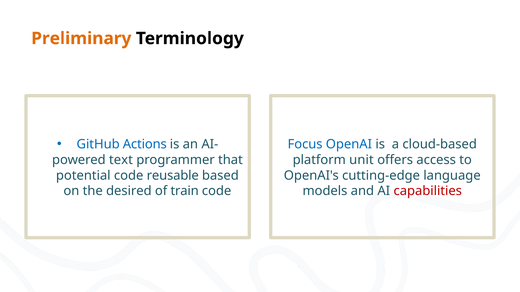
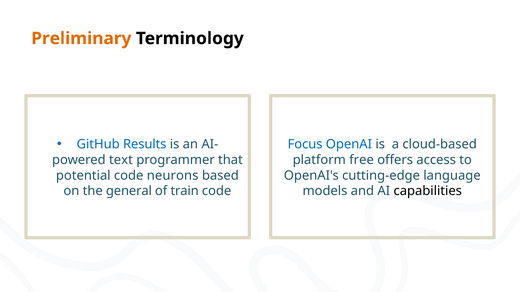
Actions: Actions -> Results (145, 145)
unit: unit -> free (362, 160)
reusable: reusable -> neurons (173, 176)
desired: desired -> general (129, 191)
capabilities colour: red -> black (428, 191)
